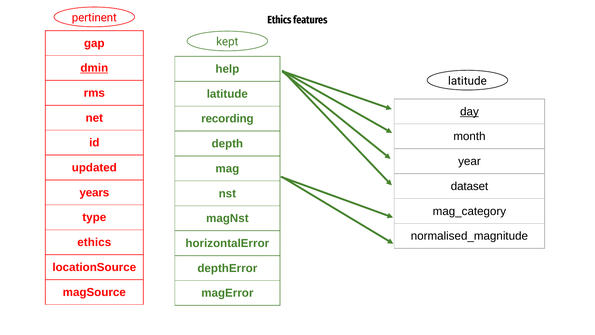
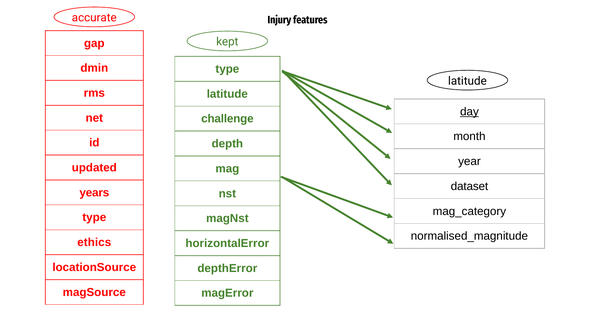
pertinent: pertinent -> accurate (94, 18)
Ethics: Ethics -> Injury (279, 20)
dmin underline: present -> none (94, 68)
help: help -> type (227, 69)
recording: recording -> challenge (227, 119)
